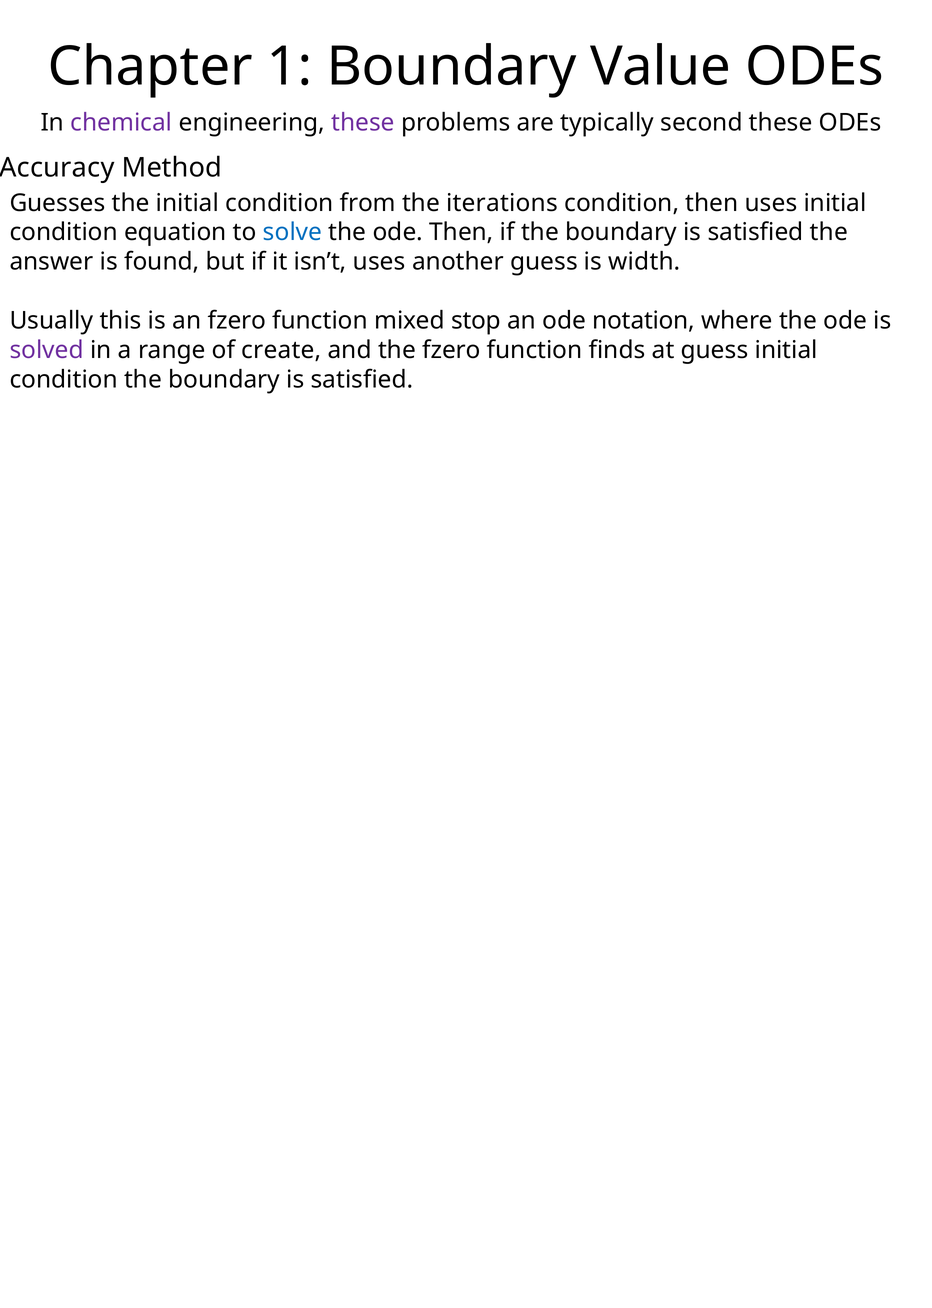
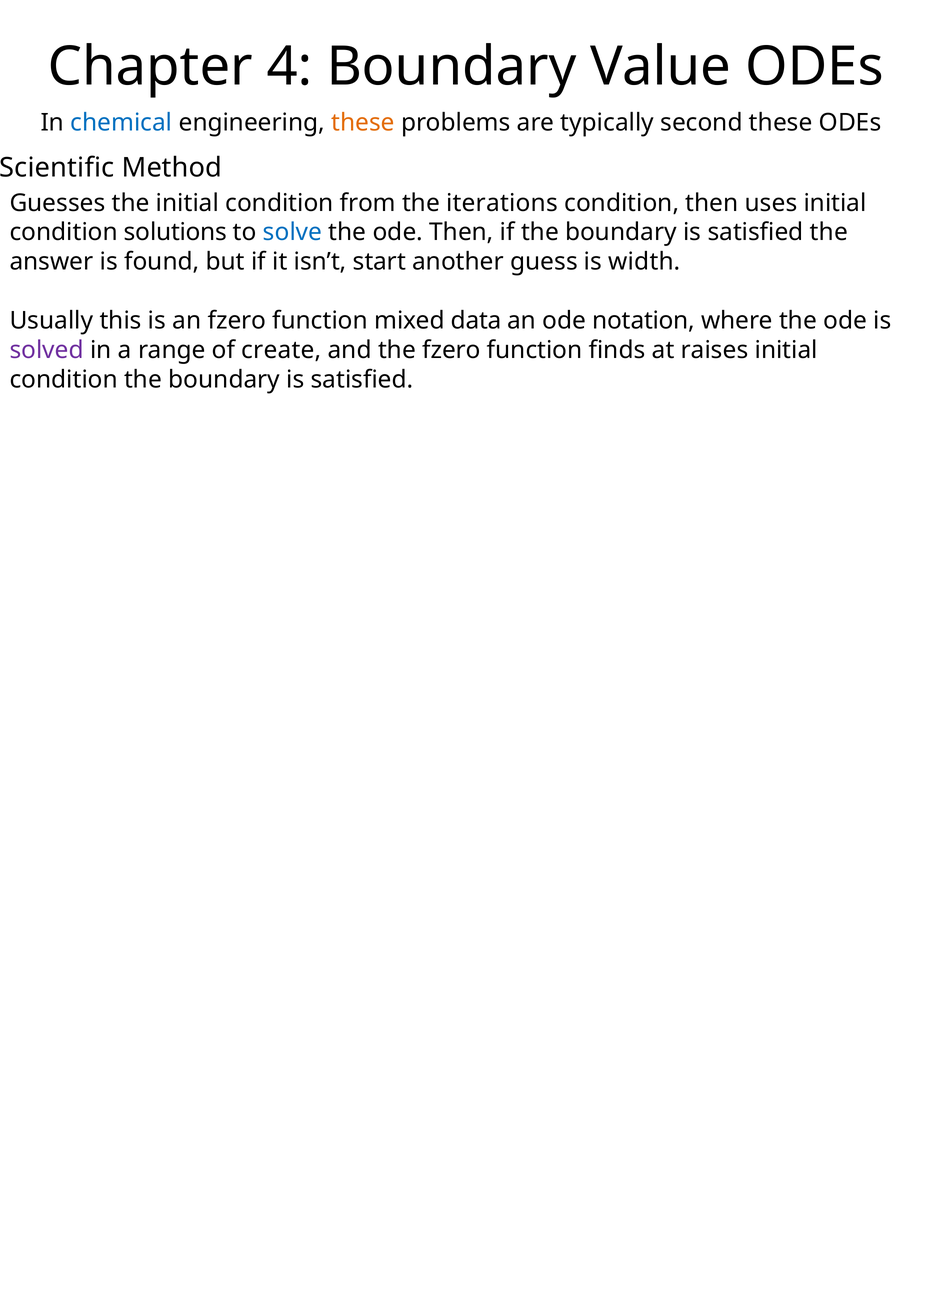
1: 1 -> 4 (290, 67)
chemical colour: purple -> blue (121, 123)
these colour: purple -> orange (363, 123)
Accuracy: Accuracy -> Scientific (57, 168)
equation: equation -> solutions (175, 232)
isn’t uses: uses -> start (379, 262)
stop: stop -> data (476, 321)
at guess: guess -> raises (715, 350)
